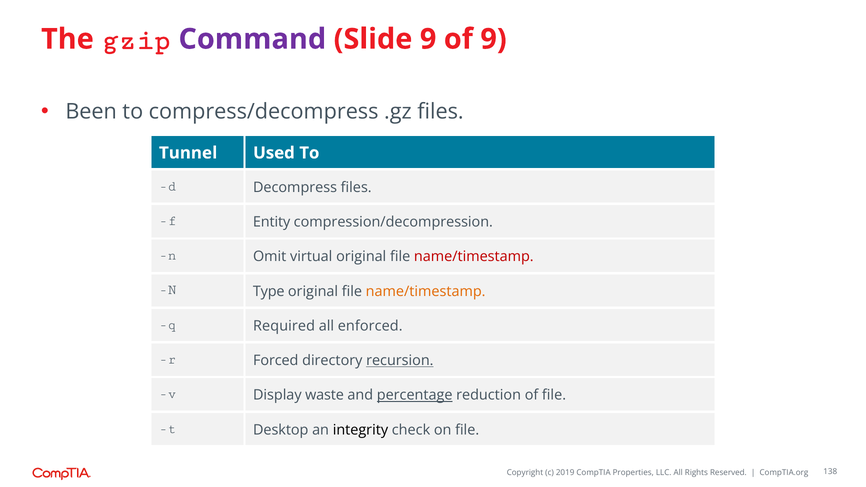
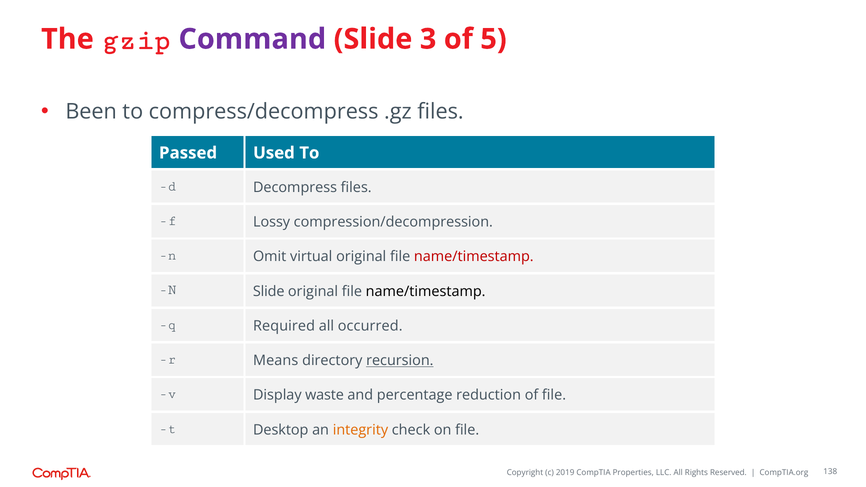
Slide 9: 9 -> 3 (428, 39)
of 9: 9 -> 5 (494, 39)
Tunnel: Tunnel -> Passed (188, 153)
Entity: Entity -> Lossy (272, 222)
N Type: Type -> Slide (269, 291)
name/timestamp colour: orange -> black (426, 291)
enforced: enforced -> occurred (370, 326)
Forced: Forced -> Means (276, 361)
percentage underline: present -> none (415, 395)
integrity colour: black -> orange (360, 430)
